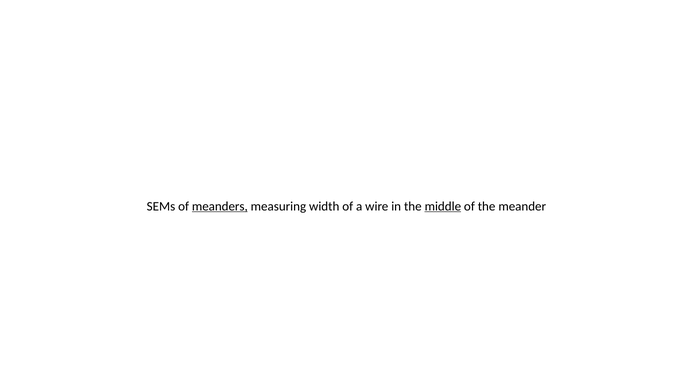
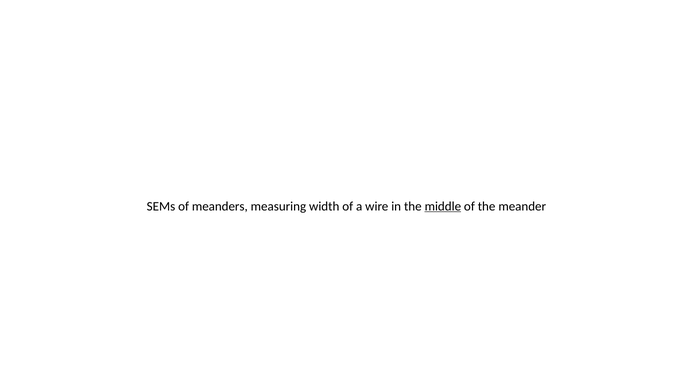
meanders underline: present -> none (220, 206)
